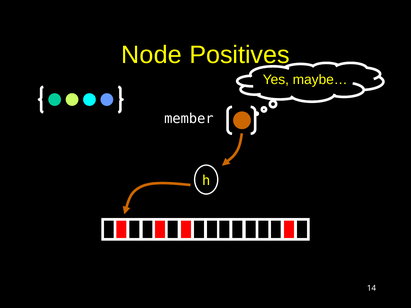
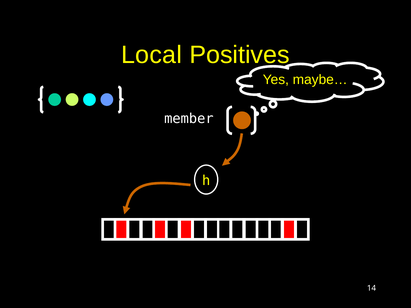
Node: Node -> Local (152, 55)
